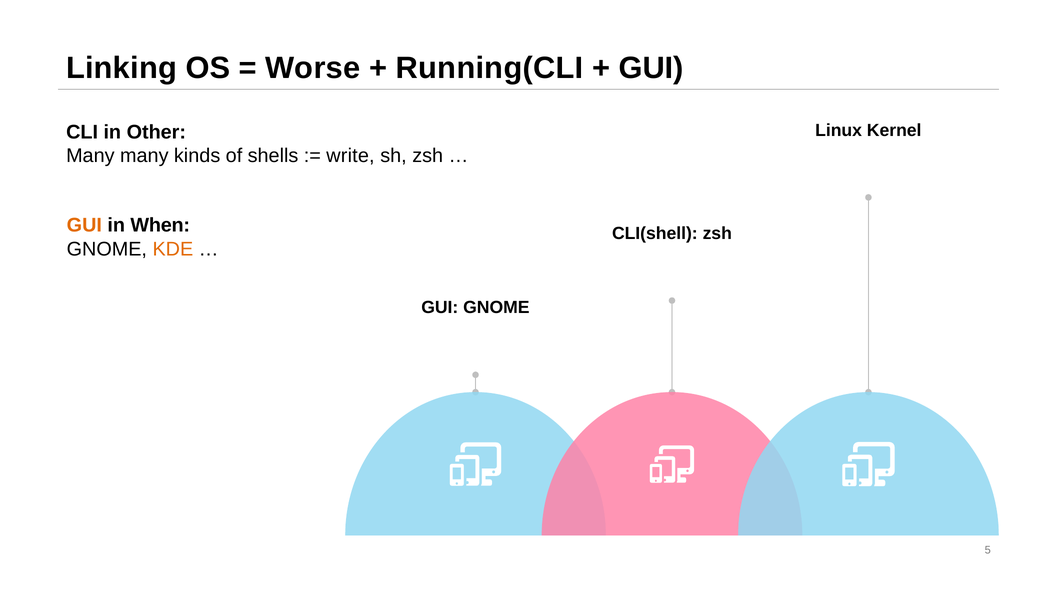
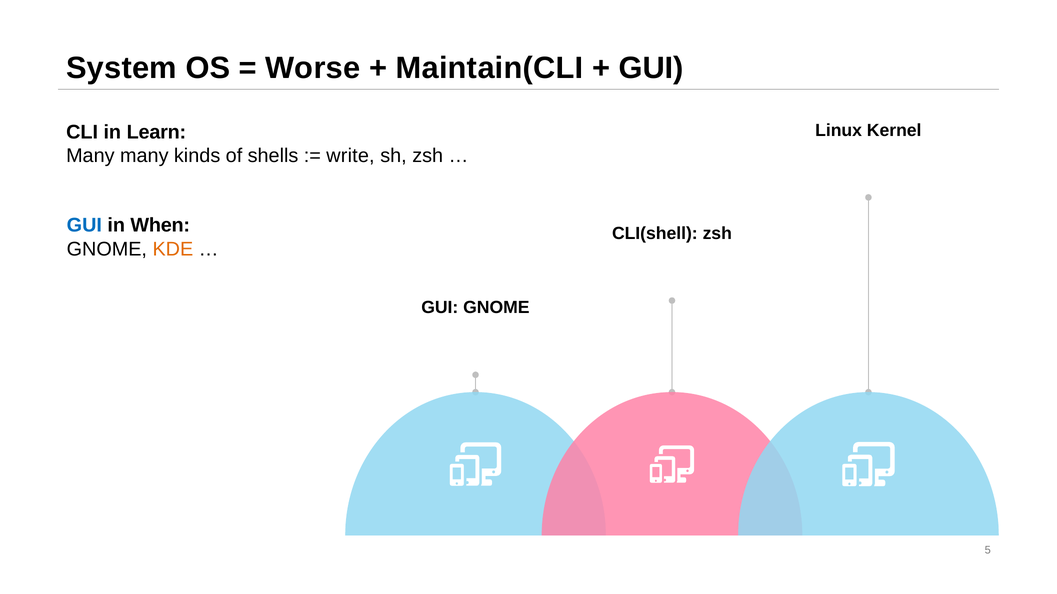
Linking: Linking -> System (121, 68)
Running(CLI: Running(CLI -> Maintain(CLI (490, 68)
Other: Other -> Learn (156, 132)
GUI colour: orange -> blue (84, 226)
